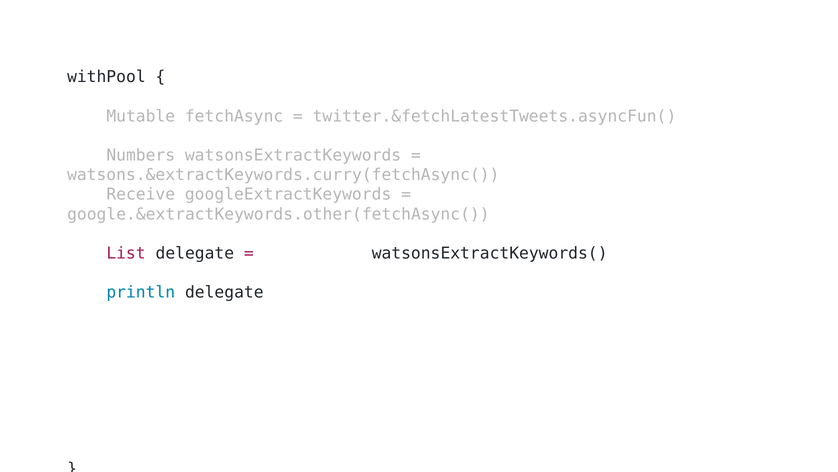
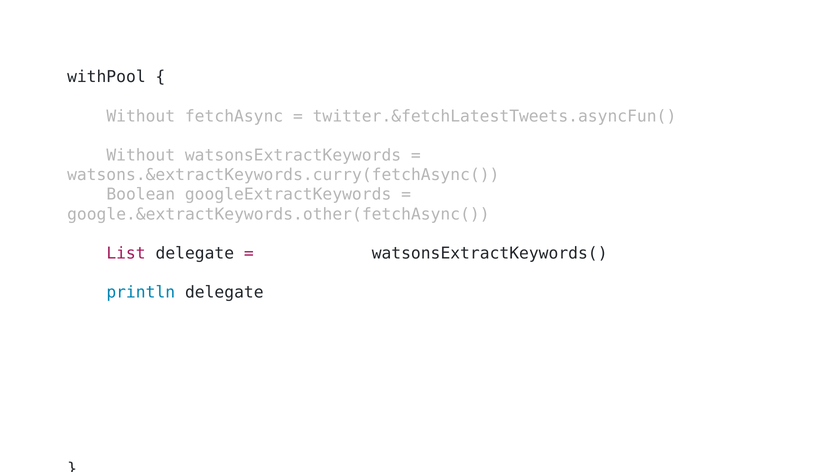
Mutable: Mutable -> Without (141, 116)
Numbers: Numbers -> Without (141, 155)
Receive: Receive -> Boolean (141, 194)
